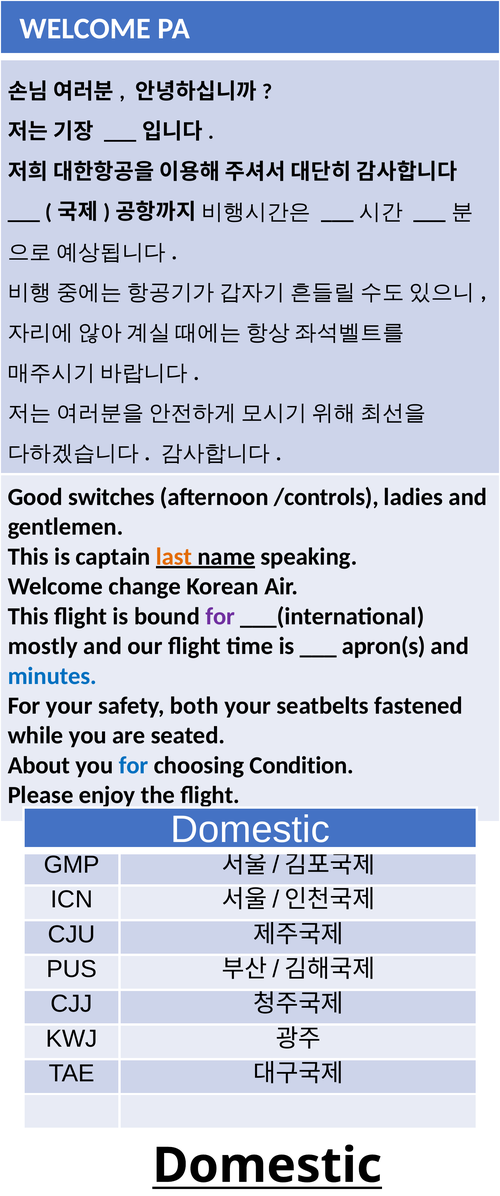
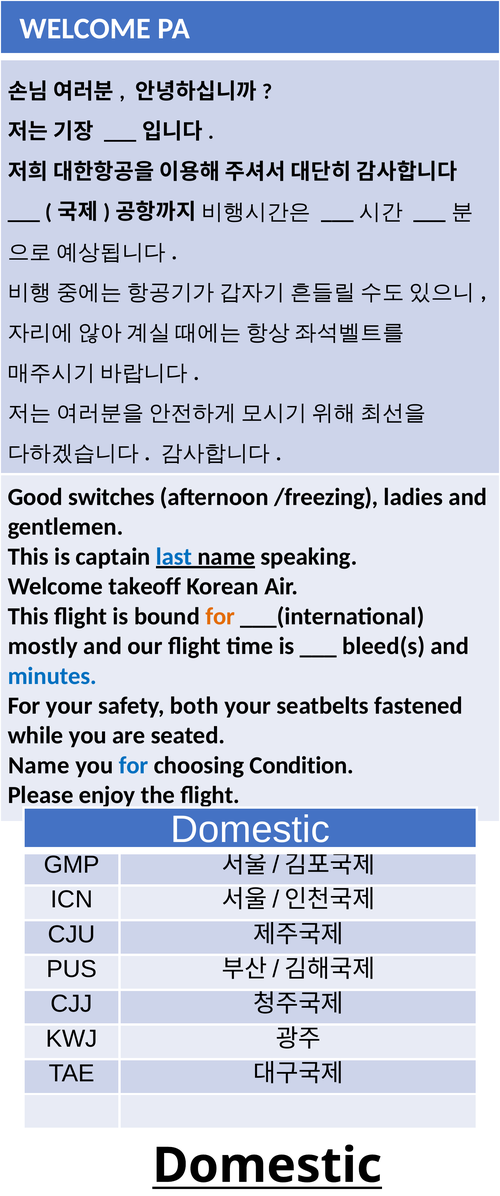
/controls: /controls -> /freezing (326, 497)
last colour: orange -> blue (174, 557)
change: change -> takeoff (145, 587)
for colour: purple -> orange (220, 616)
apron(s: apron(s -> bleed(s (384, 646)
About: About -> Name (39, 766)
